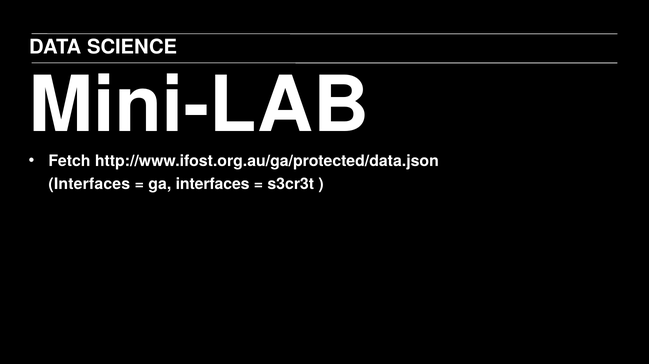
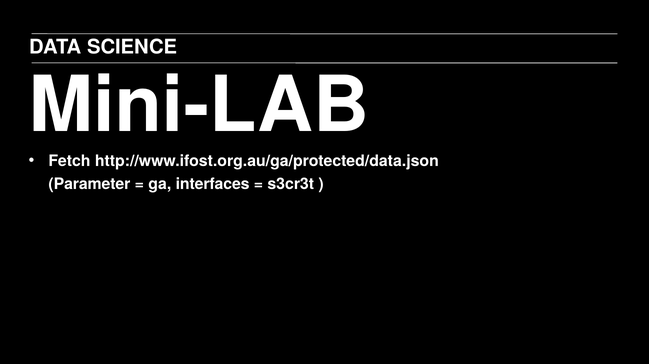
Interfaces: Interfaces -> Parameter (89, 184)
